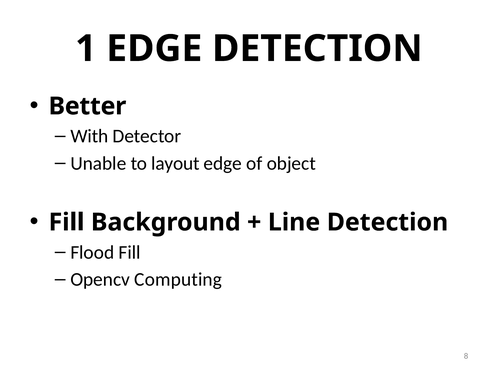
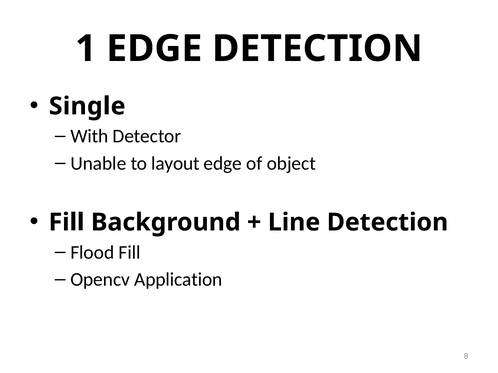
Better: Better -> Single (87, 106)
Computing: Computing -> Application (178, 280)
